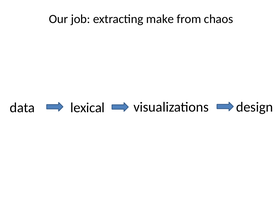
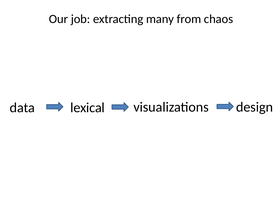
make: make -> many (160, 19)
